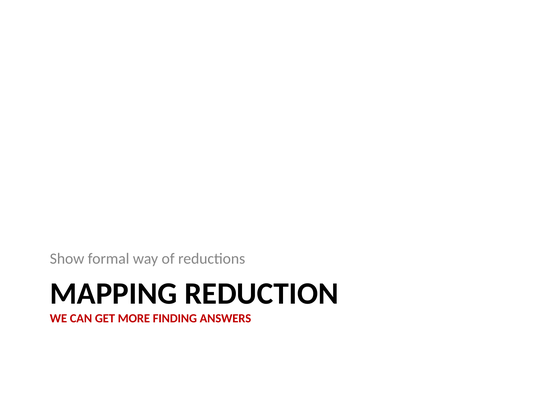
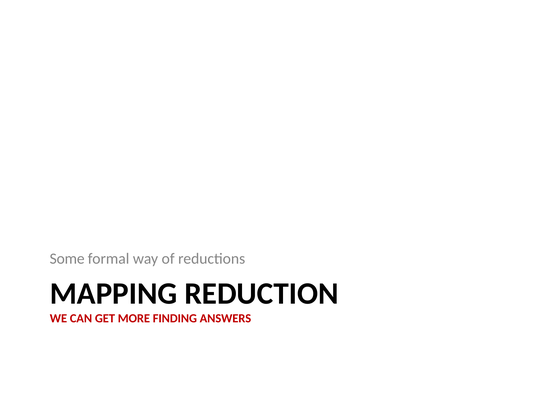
Show: Show -> Some (67, 259)
